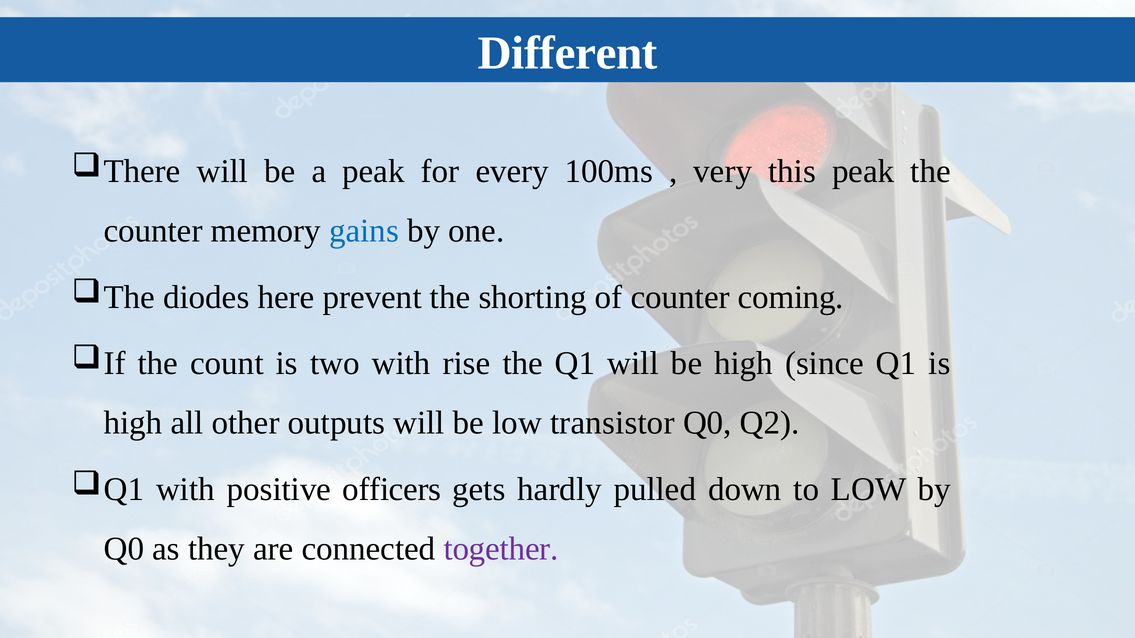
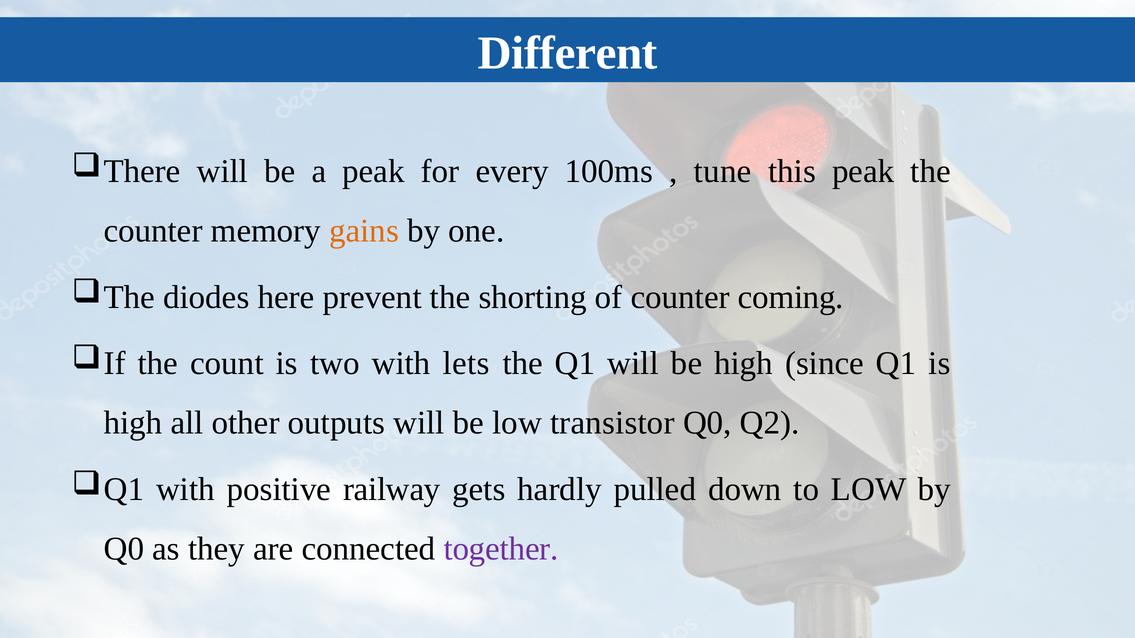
very: very -> tune (723, 171)
gains colour: blue -> orange (364, 231)
rise: rise -> lets (466, 364)
officers: officers -> railway (392, 489)
